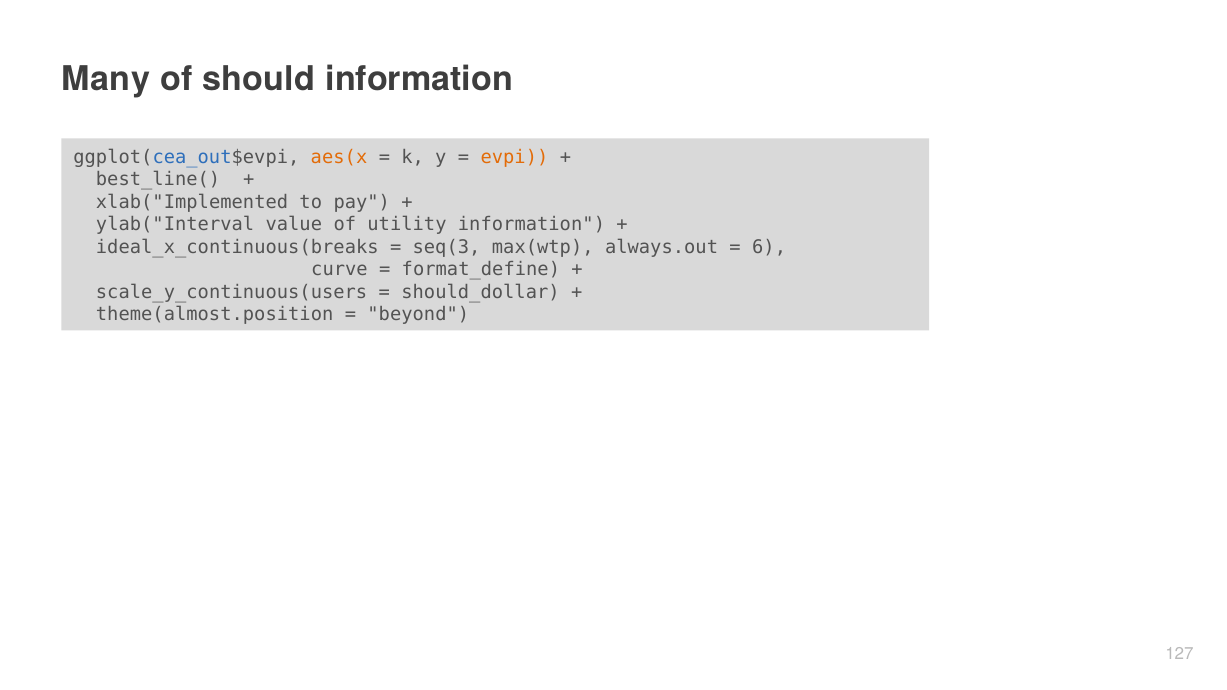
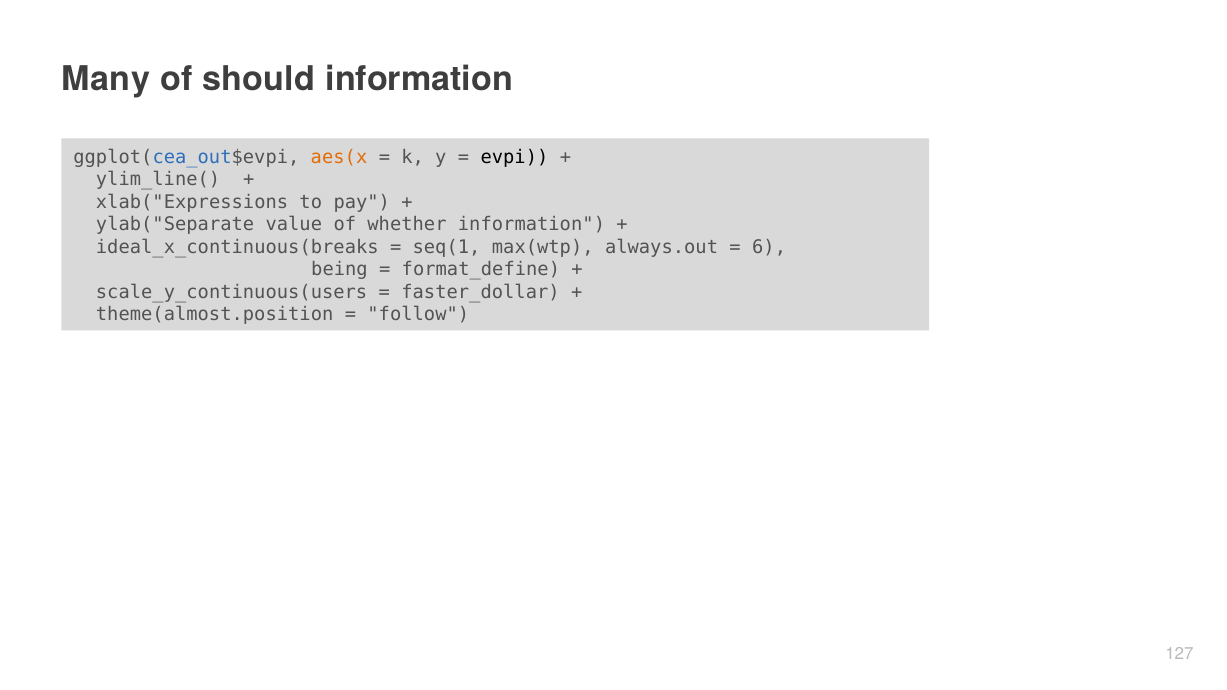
evpi colour: orange -> black (514, 157)
best_line(: best_line( -> ylim_line( (158, 180)
xlab("Implemented: xlab("Implemented -> xlab("Expressions (192, 202)
ylab("Interval: ylab("Interval -> ylab("Separate (175, 225)
utility: utility -> whether (407, 225)
seq(3: seq(3 -> seq(1 (447, 247)
curve: curve -> being (339, 270)
should_dollar: should_dollar -> faster_dollar (481, 292)
beyond: beyond -> follow (418, 315)
